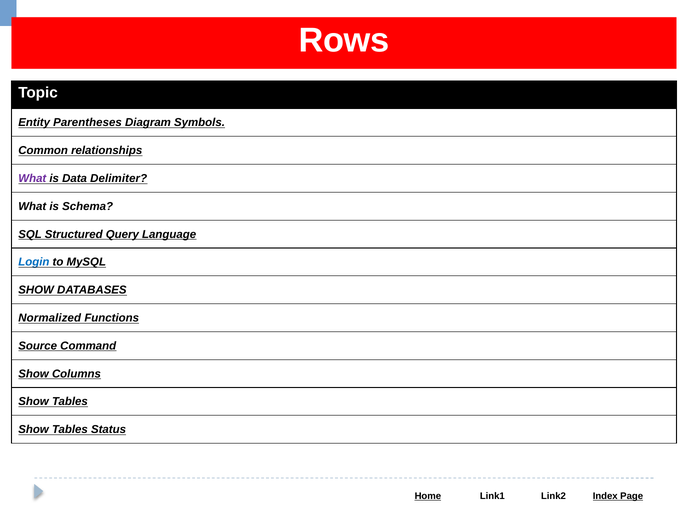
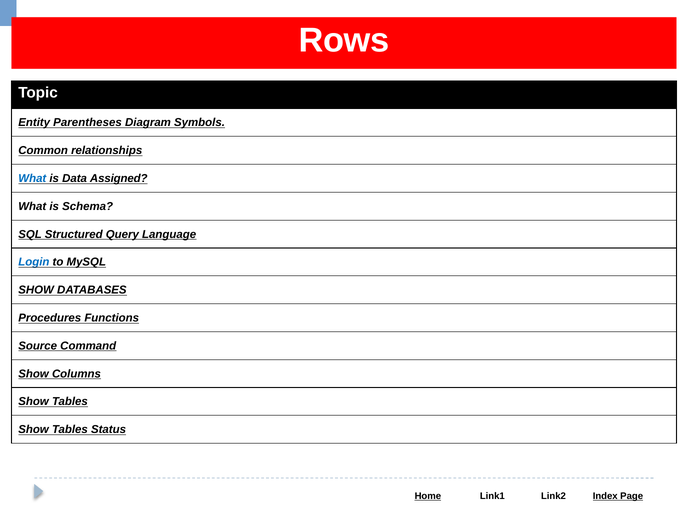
What colour: purple -> blue (32, 179)
Delimiter: Delimiter -> Assigned (119, 179)
Normalized: Normalized -> Procedures (50, 318)
